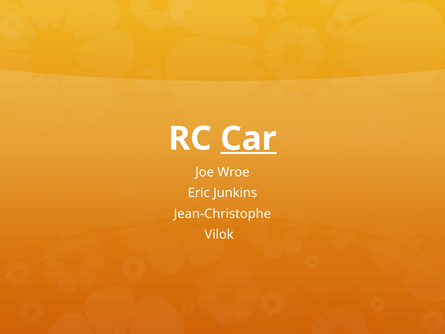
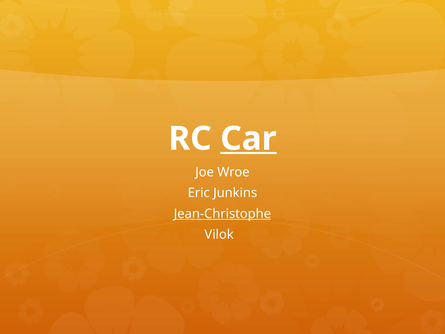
Jean-Christophe underline: none -> present (222, 214)
